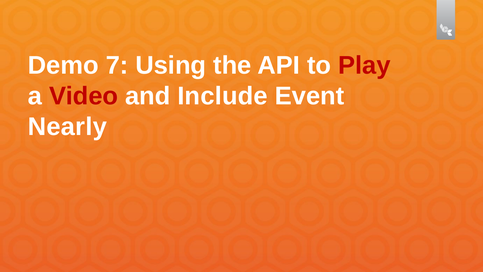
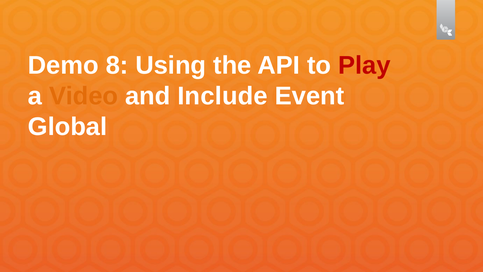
7: 7 -> 8 (117, 65)
Video colour: red -> orange (84, 96)
Nearly: Nearly -> Global (68, 126)
